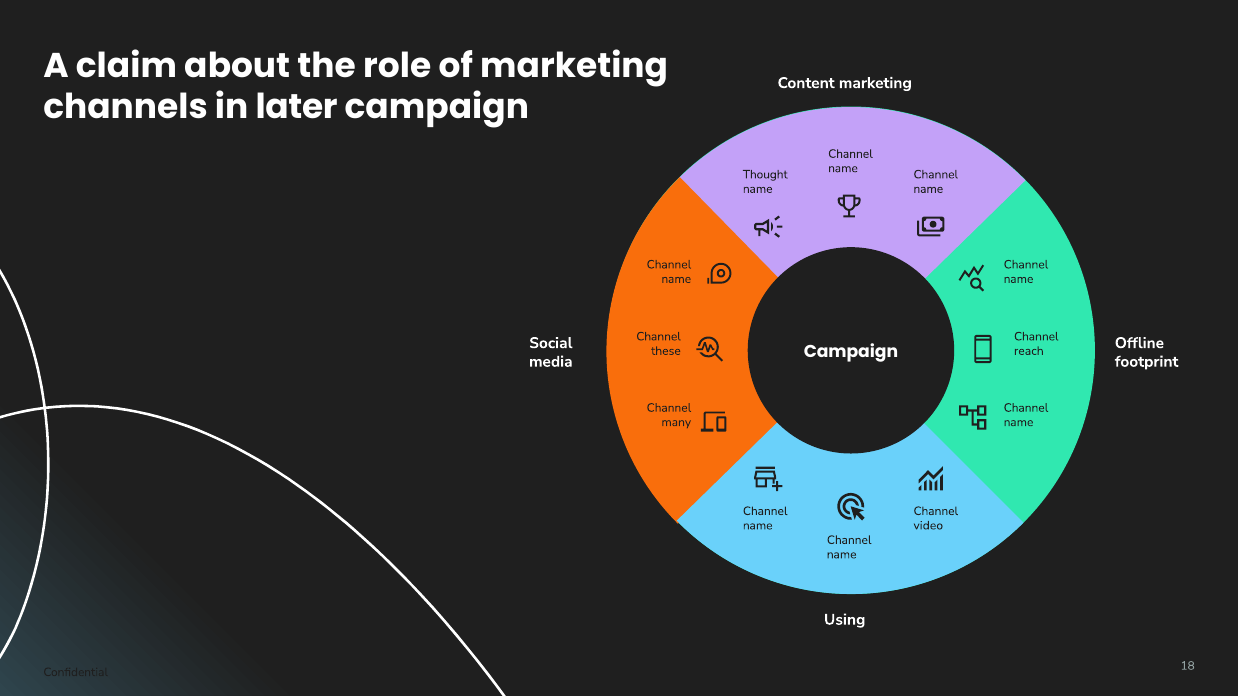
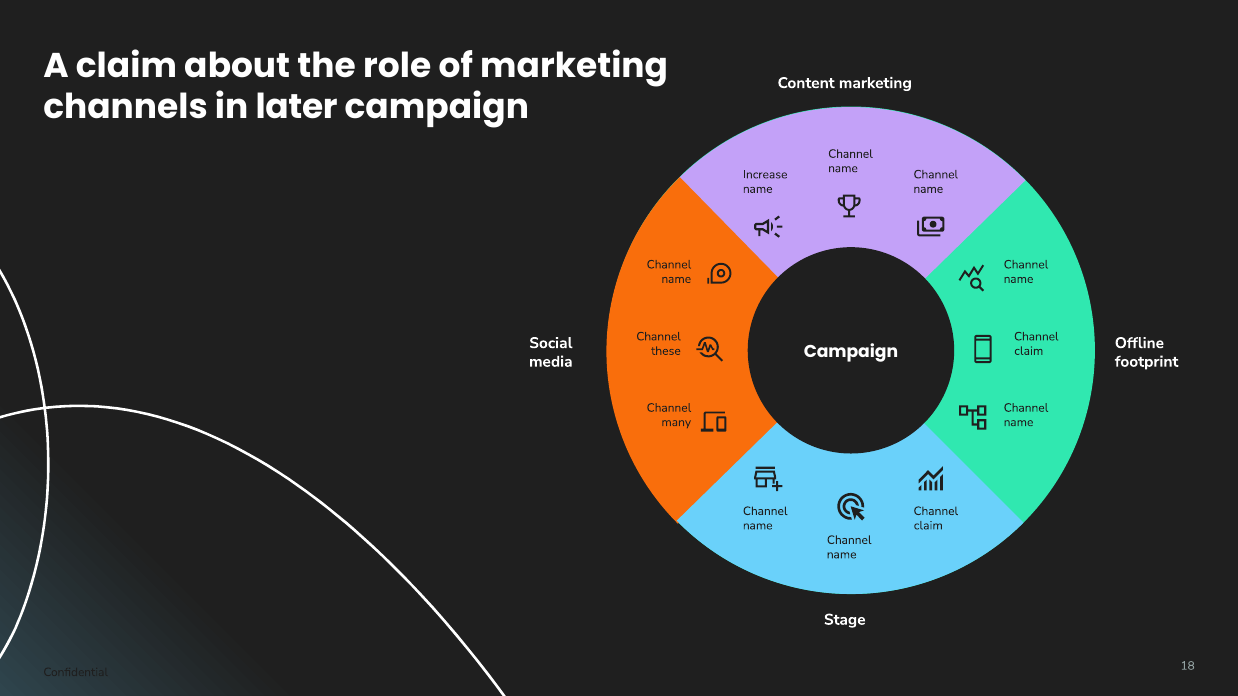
Thought: Thought -> Increase (765, 175)
reach: reach -> claim (1029, 351)
video: video -> claim (928, 526)
Using: Using -> Stage (845, 620)
